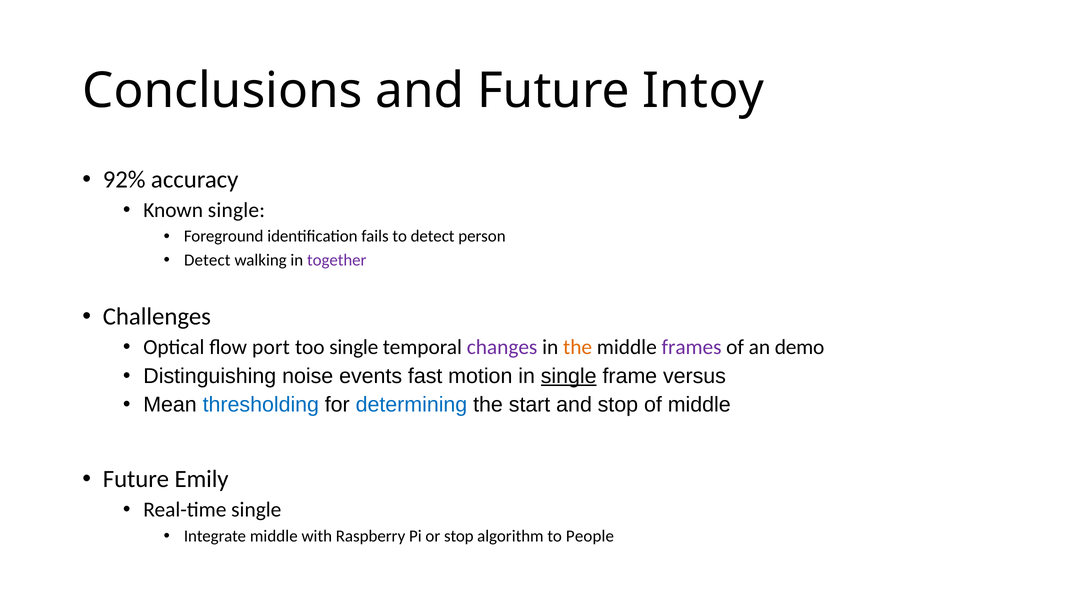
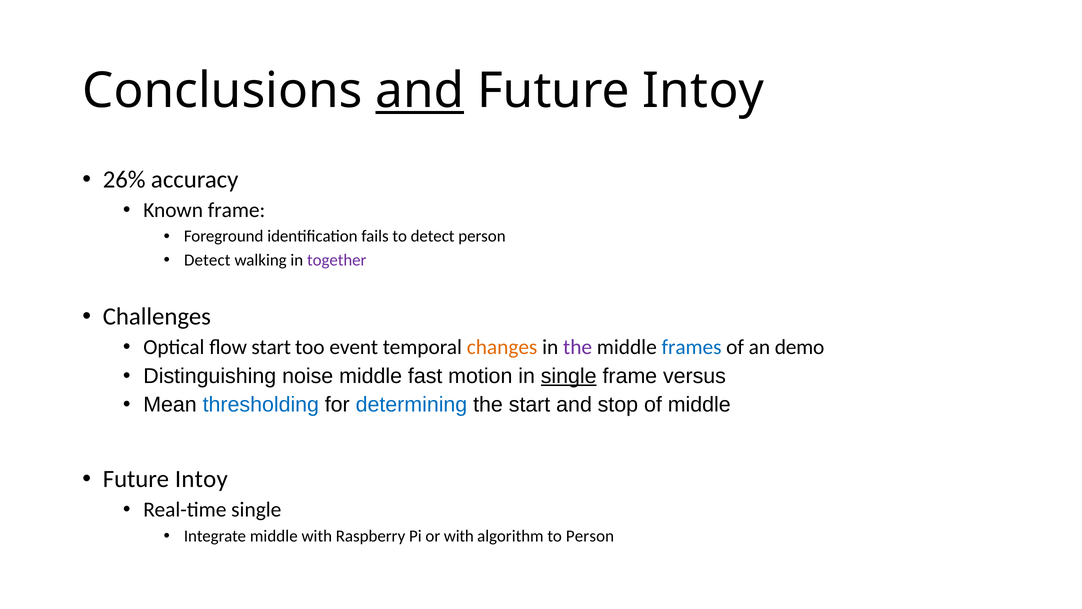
and underline: none -> present (420, 91)
92%: 92% -> 26% (124, 179)
Known single: single -> frame (237, 210)
flow port: port -> start (271, 347)
too single: single -> event (354, 347)
changes colour: purple -> orange (502, 347)
the colour: orange -> purple (578, 347)
frames colour: purple -> blue (692, 347)
noise events: events -> middle (371, 376)
Emily: Emily -> Intoy (201, 479)
or stop: stop -> with (459, 536)
to People: People -> Person (590, 536)
